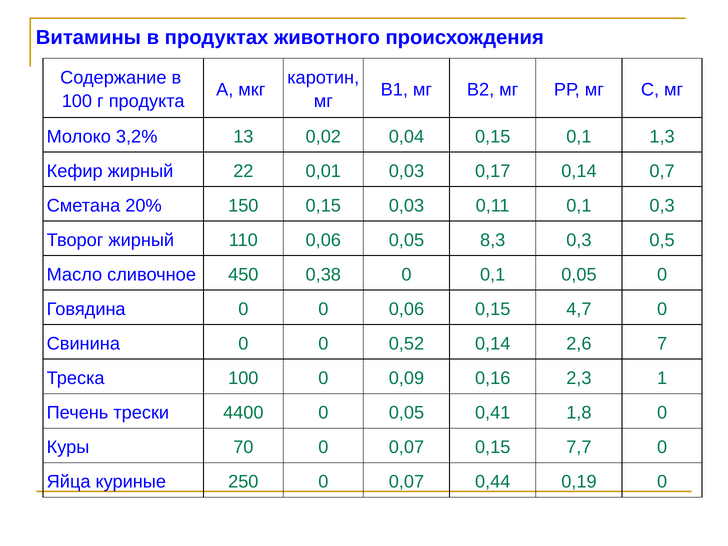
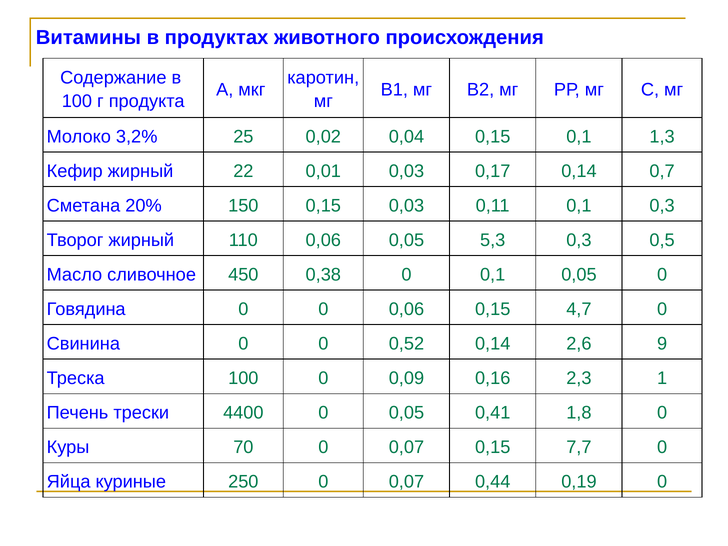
13: 13 -> 25 (243, 136)
8,3: 8,3 -> 5,3 (493, 240)
7: 7 -> 9 (662, 344)
